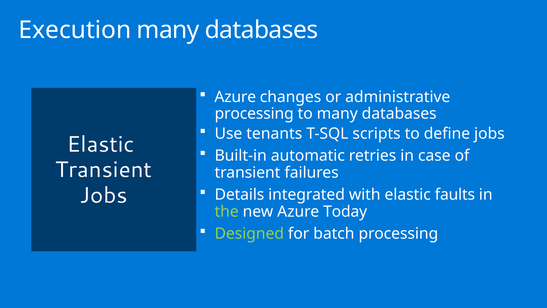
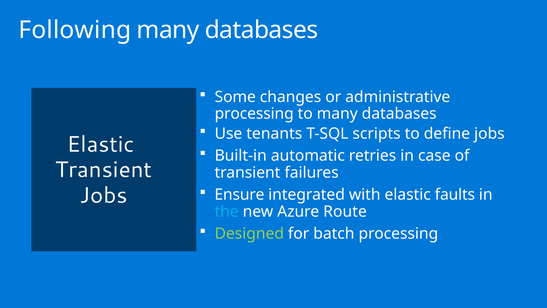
Execution: Execution -> Following (75, 30)
Azure: Azure -> Some (235, 97)
Details: Details -> Ensure (239, 194)
the colour: light green -> light blue (227, 211)
Today: Today -> Route (345, 211)
